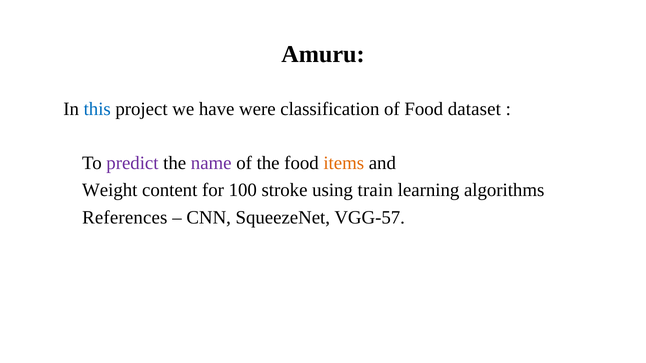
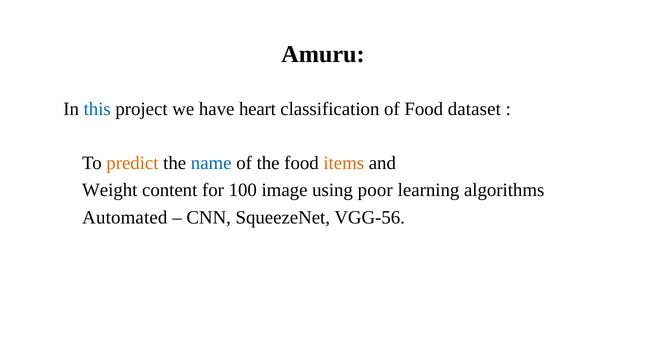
were: were -> heart (257, 109)
predict colour: purple -> orange (132, 163)
name colour: purple -> blue (211, 163)
stroke: stroke -> image (285, 190)
train: train -> poor (375, 190)
References: References -> Automated (125, 218)
VGG-57: VGG-57 -> VGG-56 (370, 218)
